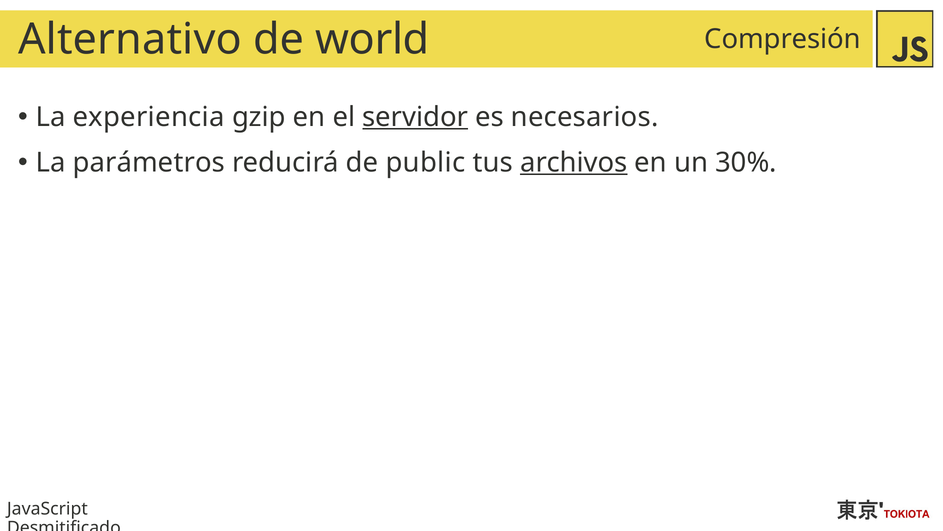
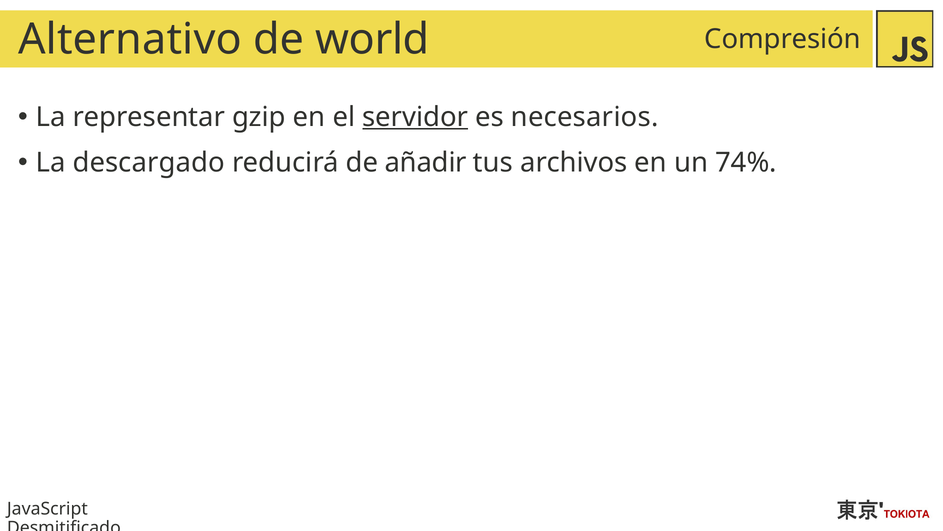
experiencia: experiencia -> representar (149, 117)
parámetros: parámetros -> descargado (149, 162)
public: public -> añadir (426, 162)
archivos underline: present -> none (574, 162)
30%: 30% -> 74% (746, 162)
